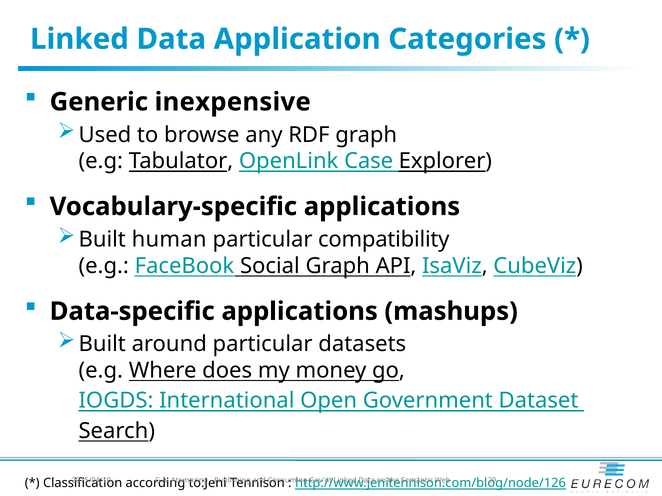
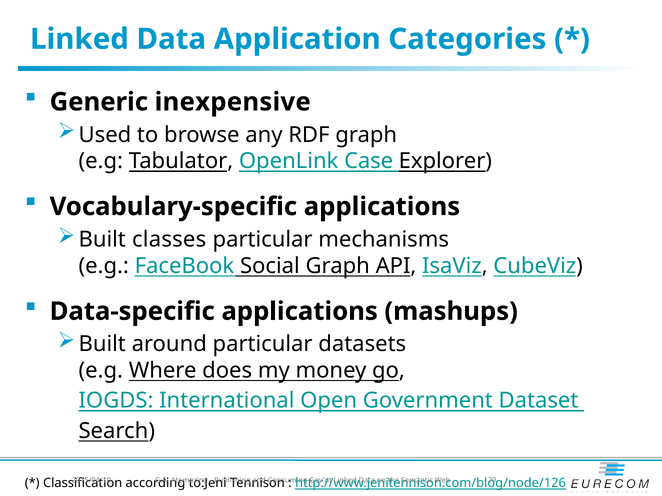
human: human -> classes (169, 240)
compatibility: compatibility -> mechanisms (384, 240)
